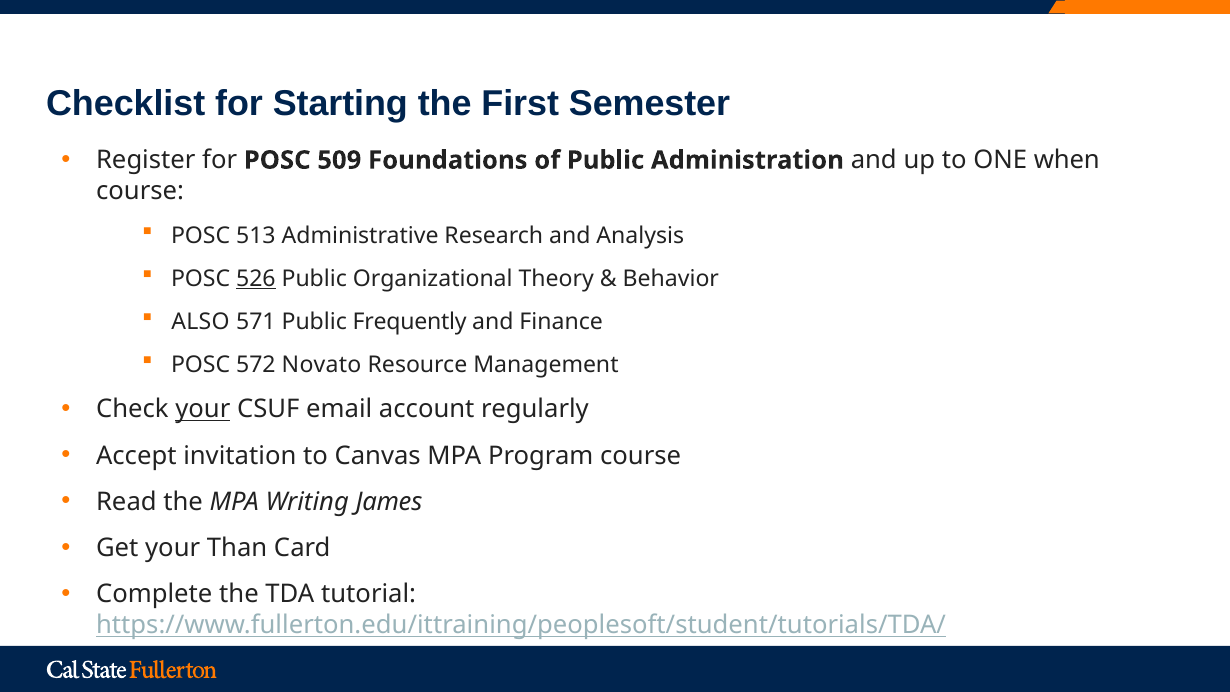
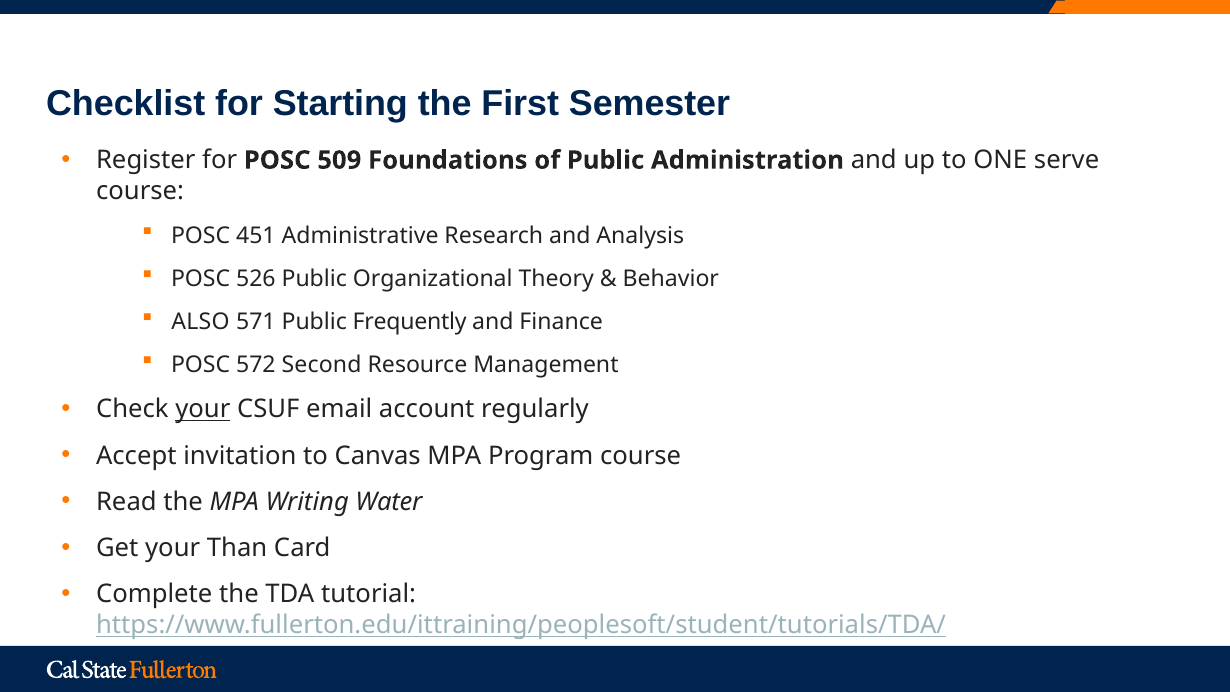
when: when -> serve (1067, 160)
513: 513 -> 451 (256, 235)
526 underline: present -> none (256, 278)
Novato: Novato -> Second (322, 365)
James: James -> Water (389, 502)
